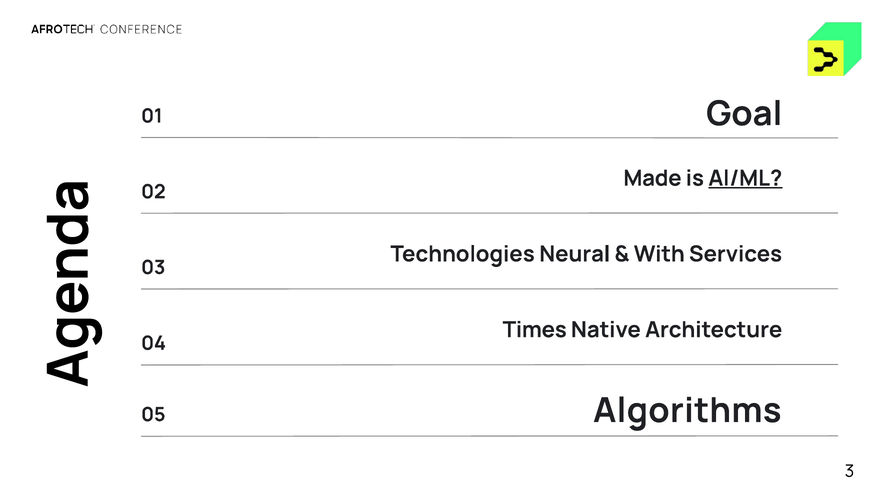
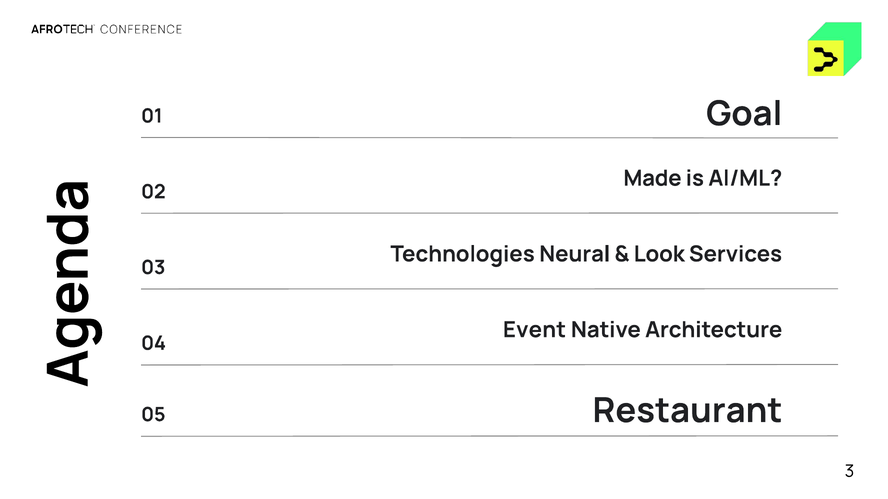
AI/ML underline: present -> none (745, 179)
With: With -> Look (659, 254)
Times: Times -> Event (534, 330)
Algorithms: Algorithms -> Restaurant (687, 411)
